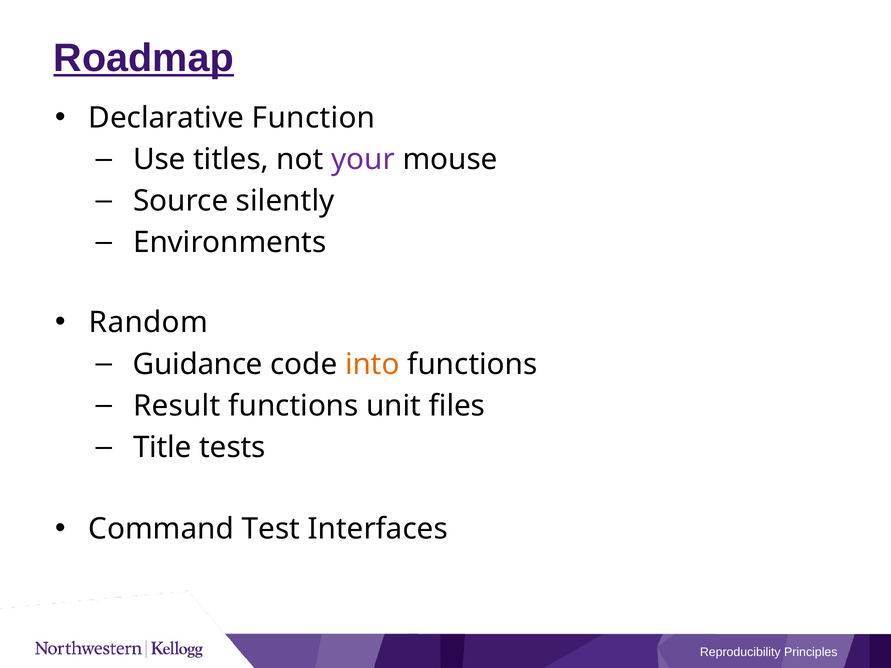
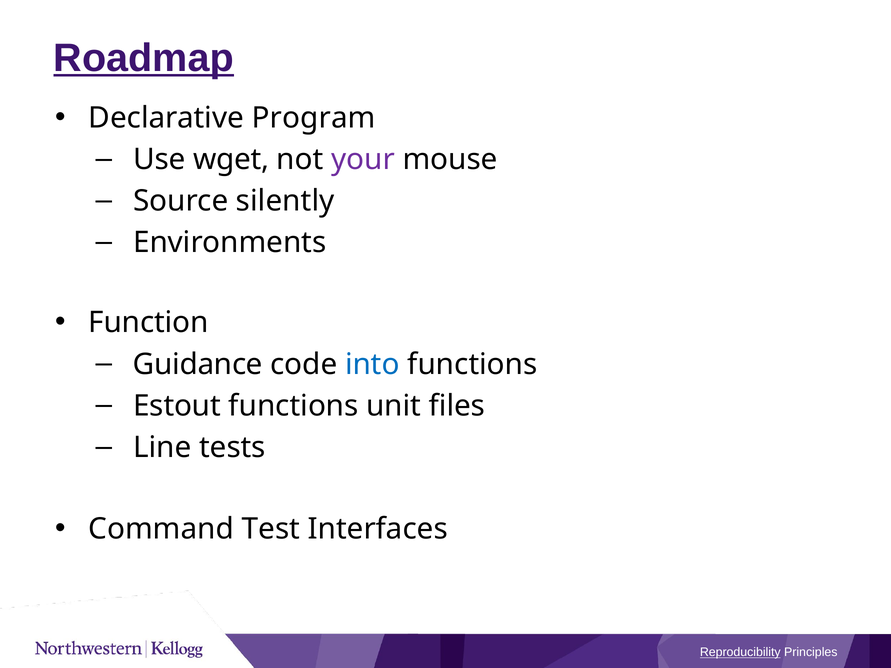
Function: Function -> Program (314, 118)
titles: titles -> wget (231, 159)
Random: Random -> Function (149, 323)
into colour: orange -> blue (372, 364)
Result: Result -> Estout (177, 406)
Title: Title -> Line (162, 448)
Reproducibility underline: none -> present (740, 653)
